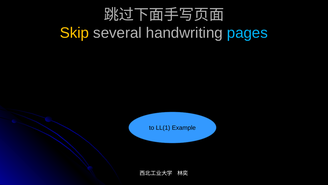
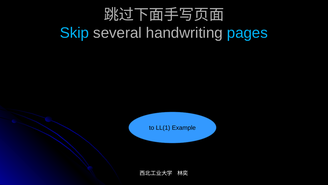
Skip colour: yellow -> light blue (74, 33)
